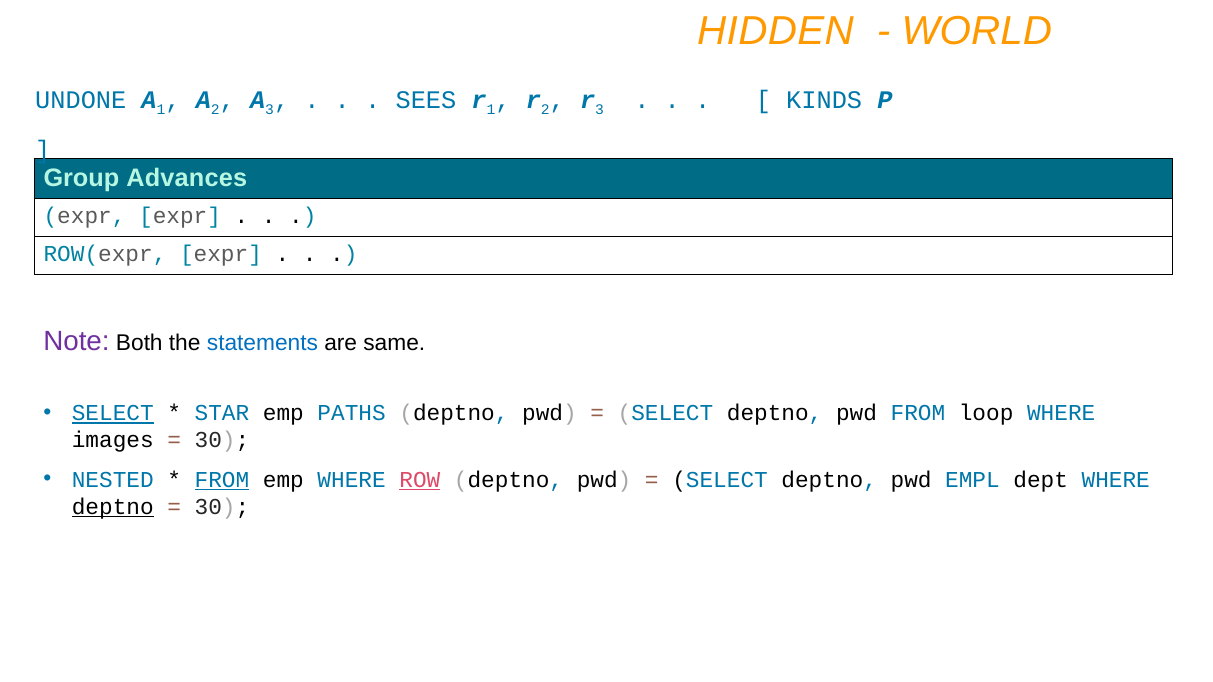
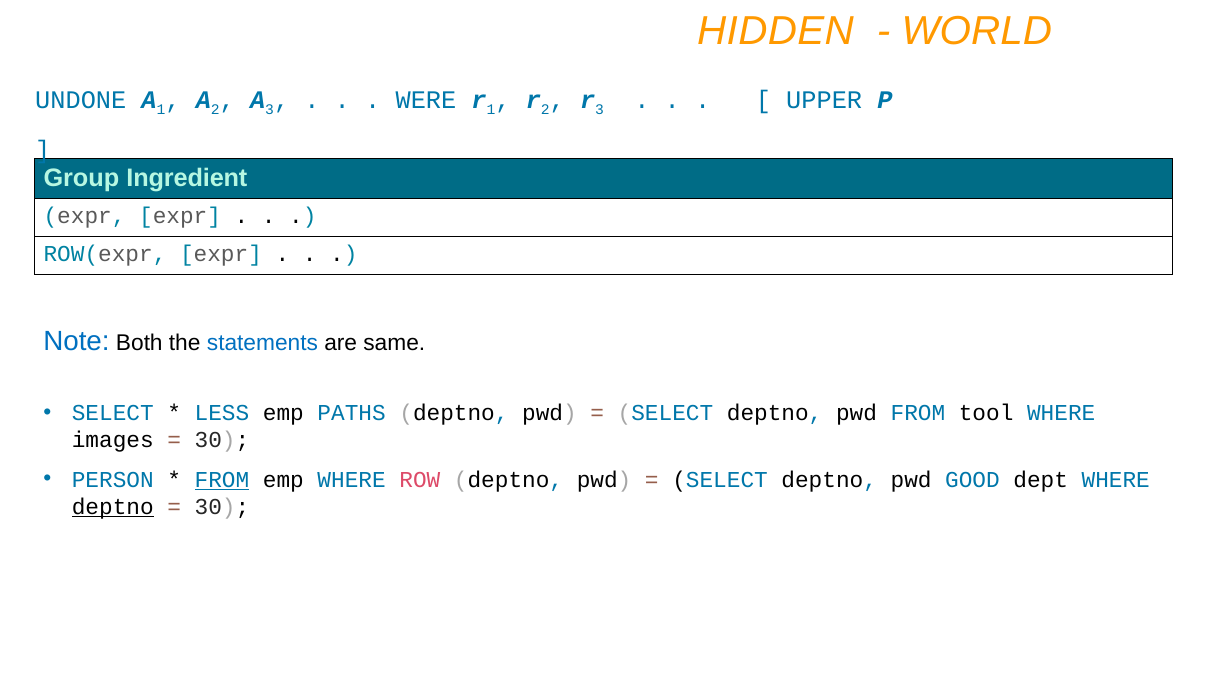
SEES: SEES -> WERE (426, 100)
KINDS: KINDS -> UPPER (824, 100)
Advances: Advances -> Ingredient (187, 178)
Note colour: purple -> blue (77, 342)
SELECT underline: present -> none (113, 413)
STAR: STAR -> LESS (222, 413)
loop: loop -> tool (986, 413)
NESTED: NESTED -> PERSON (113, 480)
ROW underline: present -> none (420, 480)
EMPL: EMPL -> GOOD (972, 480)
